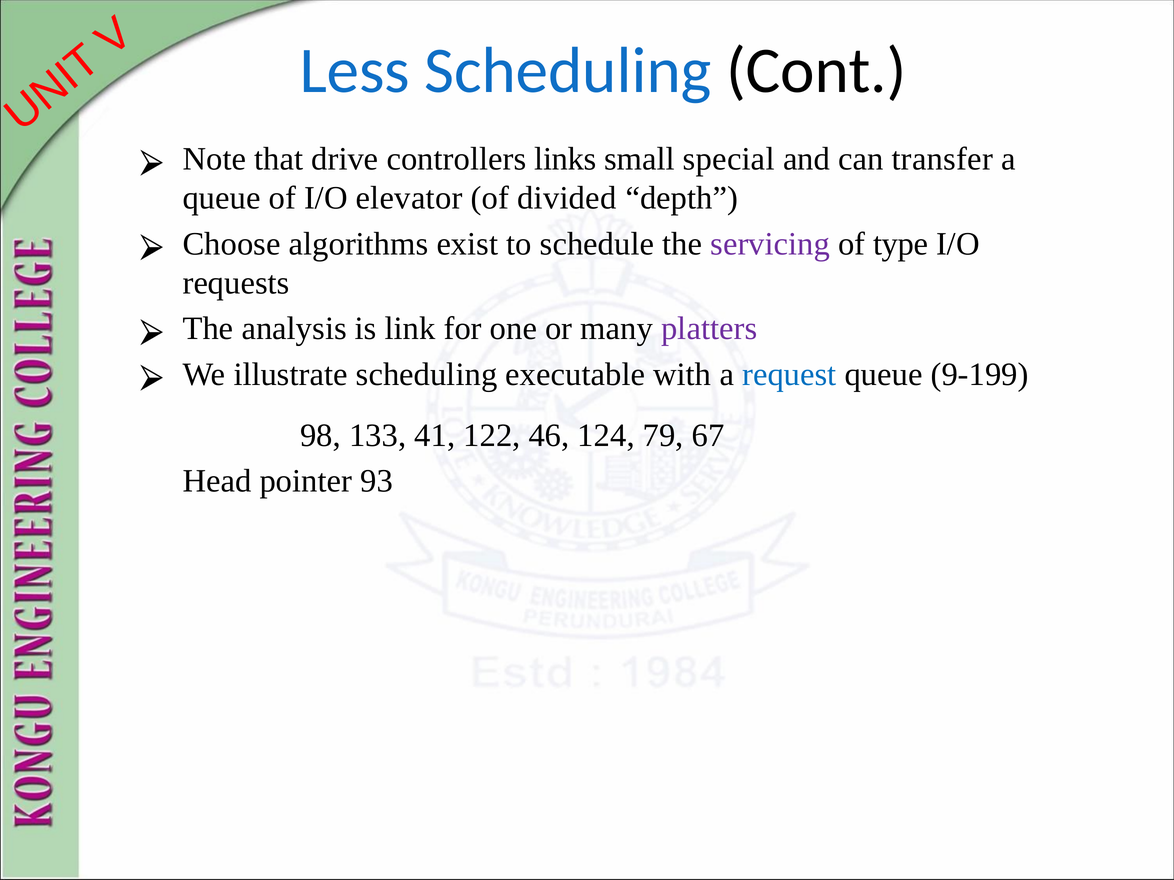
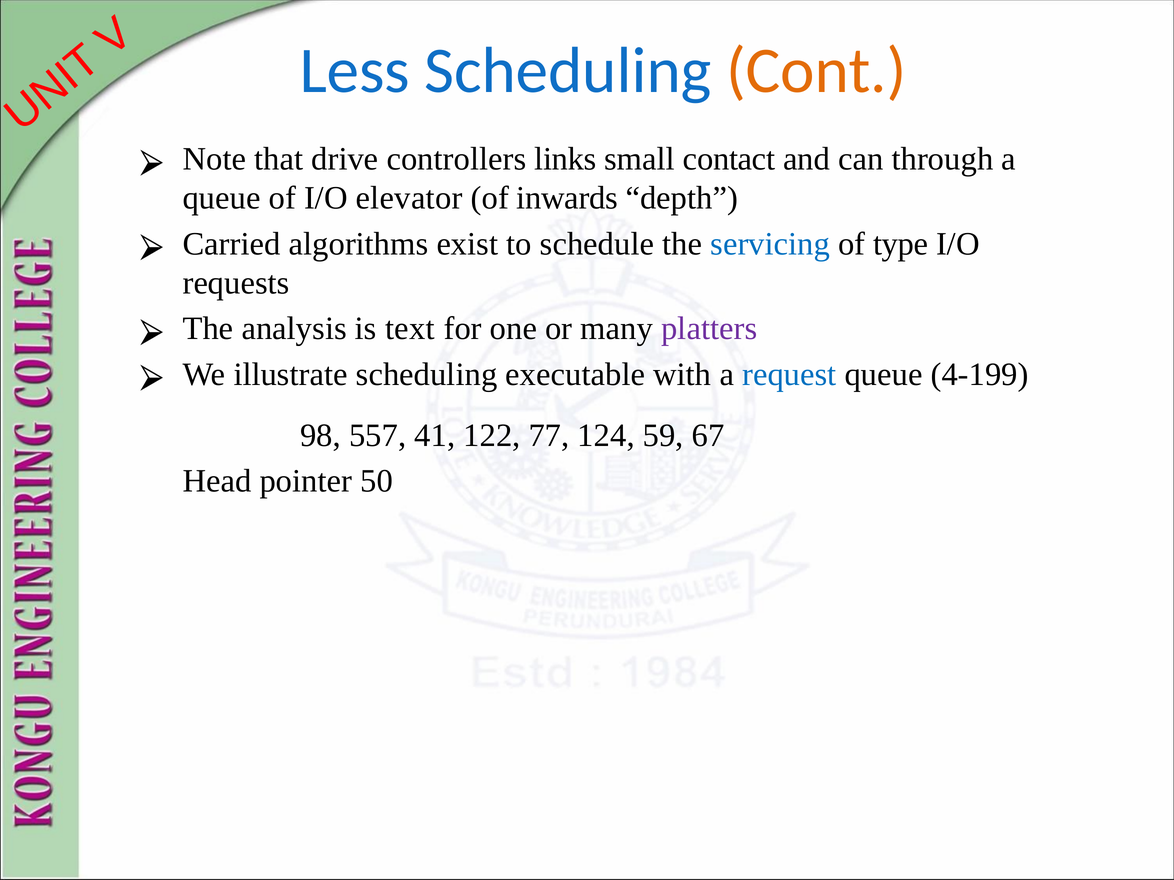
Cont colour: black -> orange (816, 71)
special: special -> contact (729, 159)
transfer: transfer -> through (943, 159)
divided: divided -> inwards (567, 198)
Choose: Choose -> Carried (232, 244)
servicing colour: purple -> blue (770, 244)
link: link -> text (410, 329)
9-199: 9-199 -> 4-199 (980, 374)
133: 133 -> 557 (378, 436)
46: 46 -> 77 (549, 436)
79: 79 -> 59 (663, 436)
93: 93 -> 50 (377, 481)
